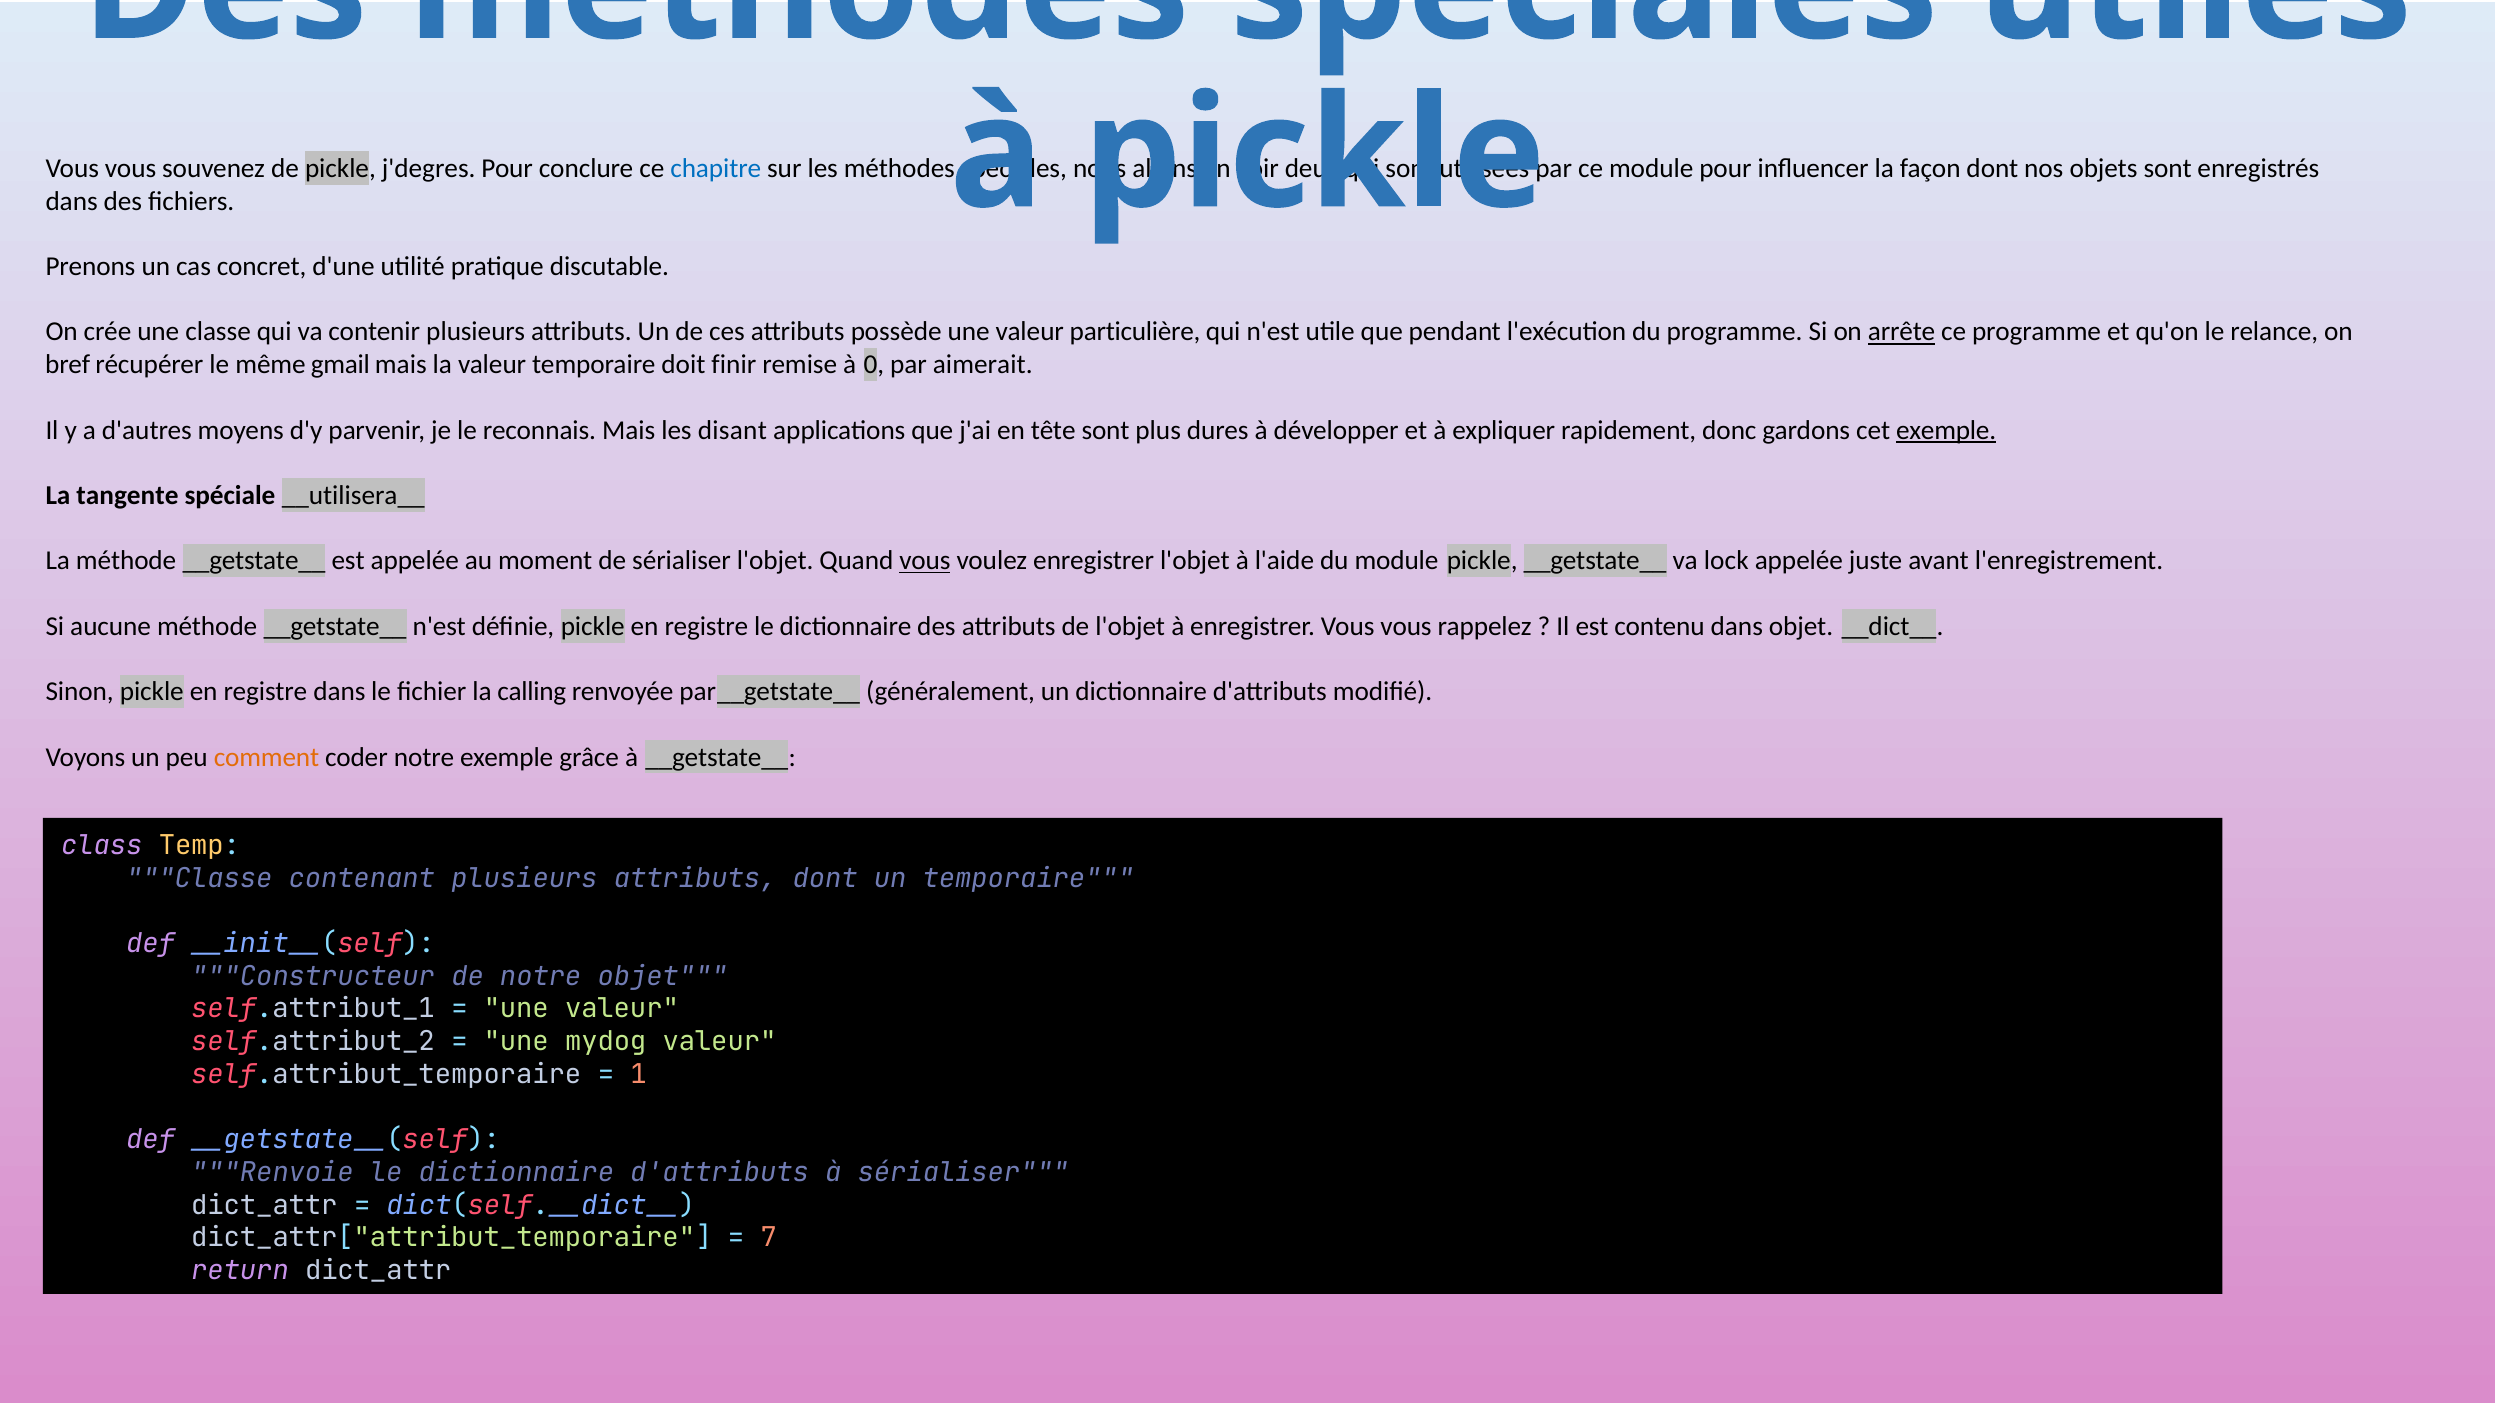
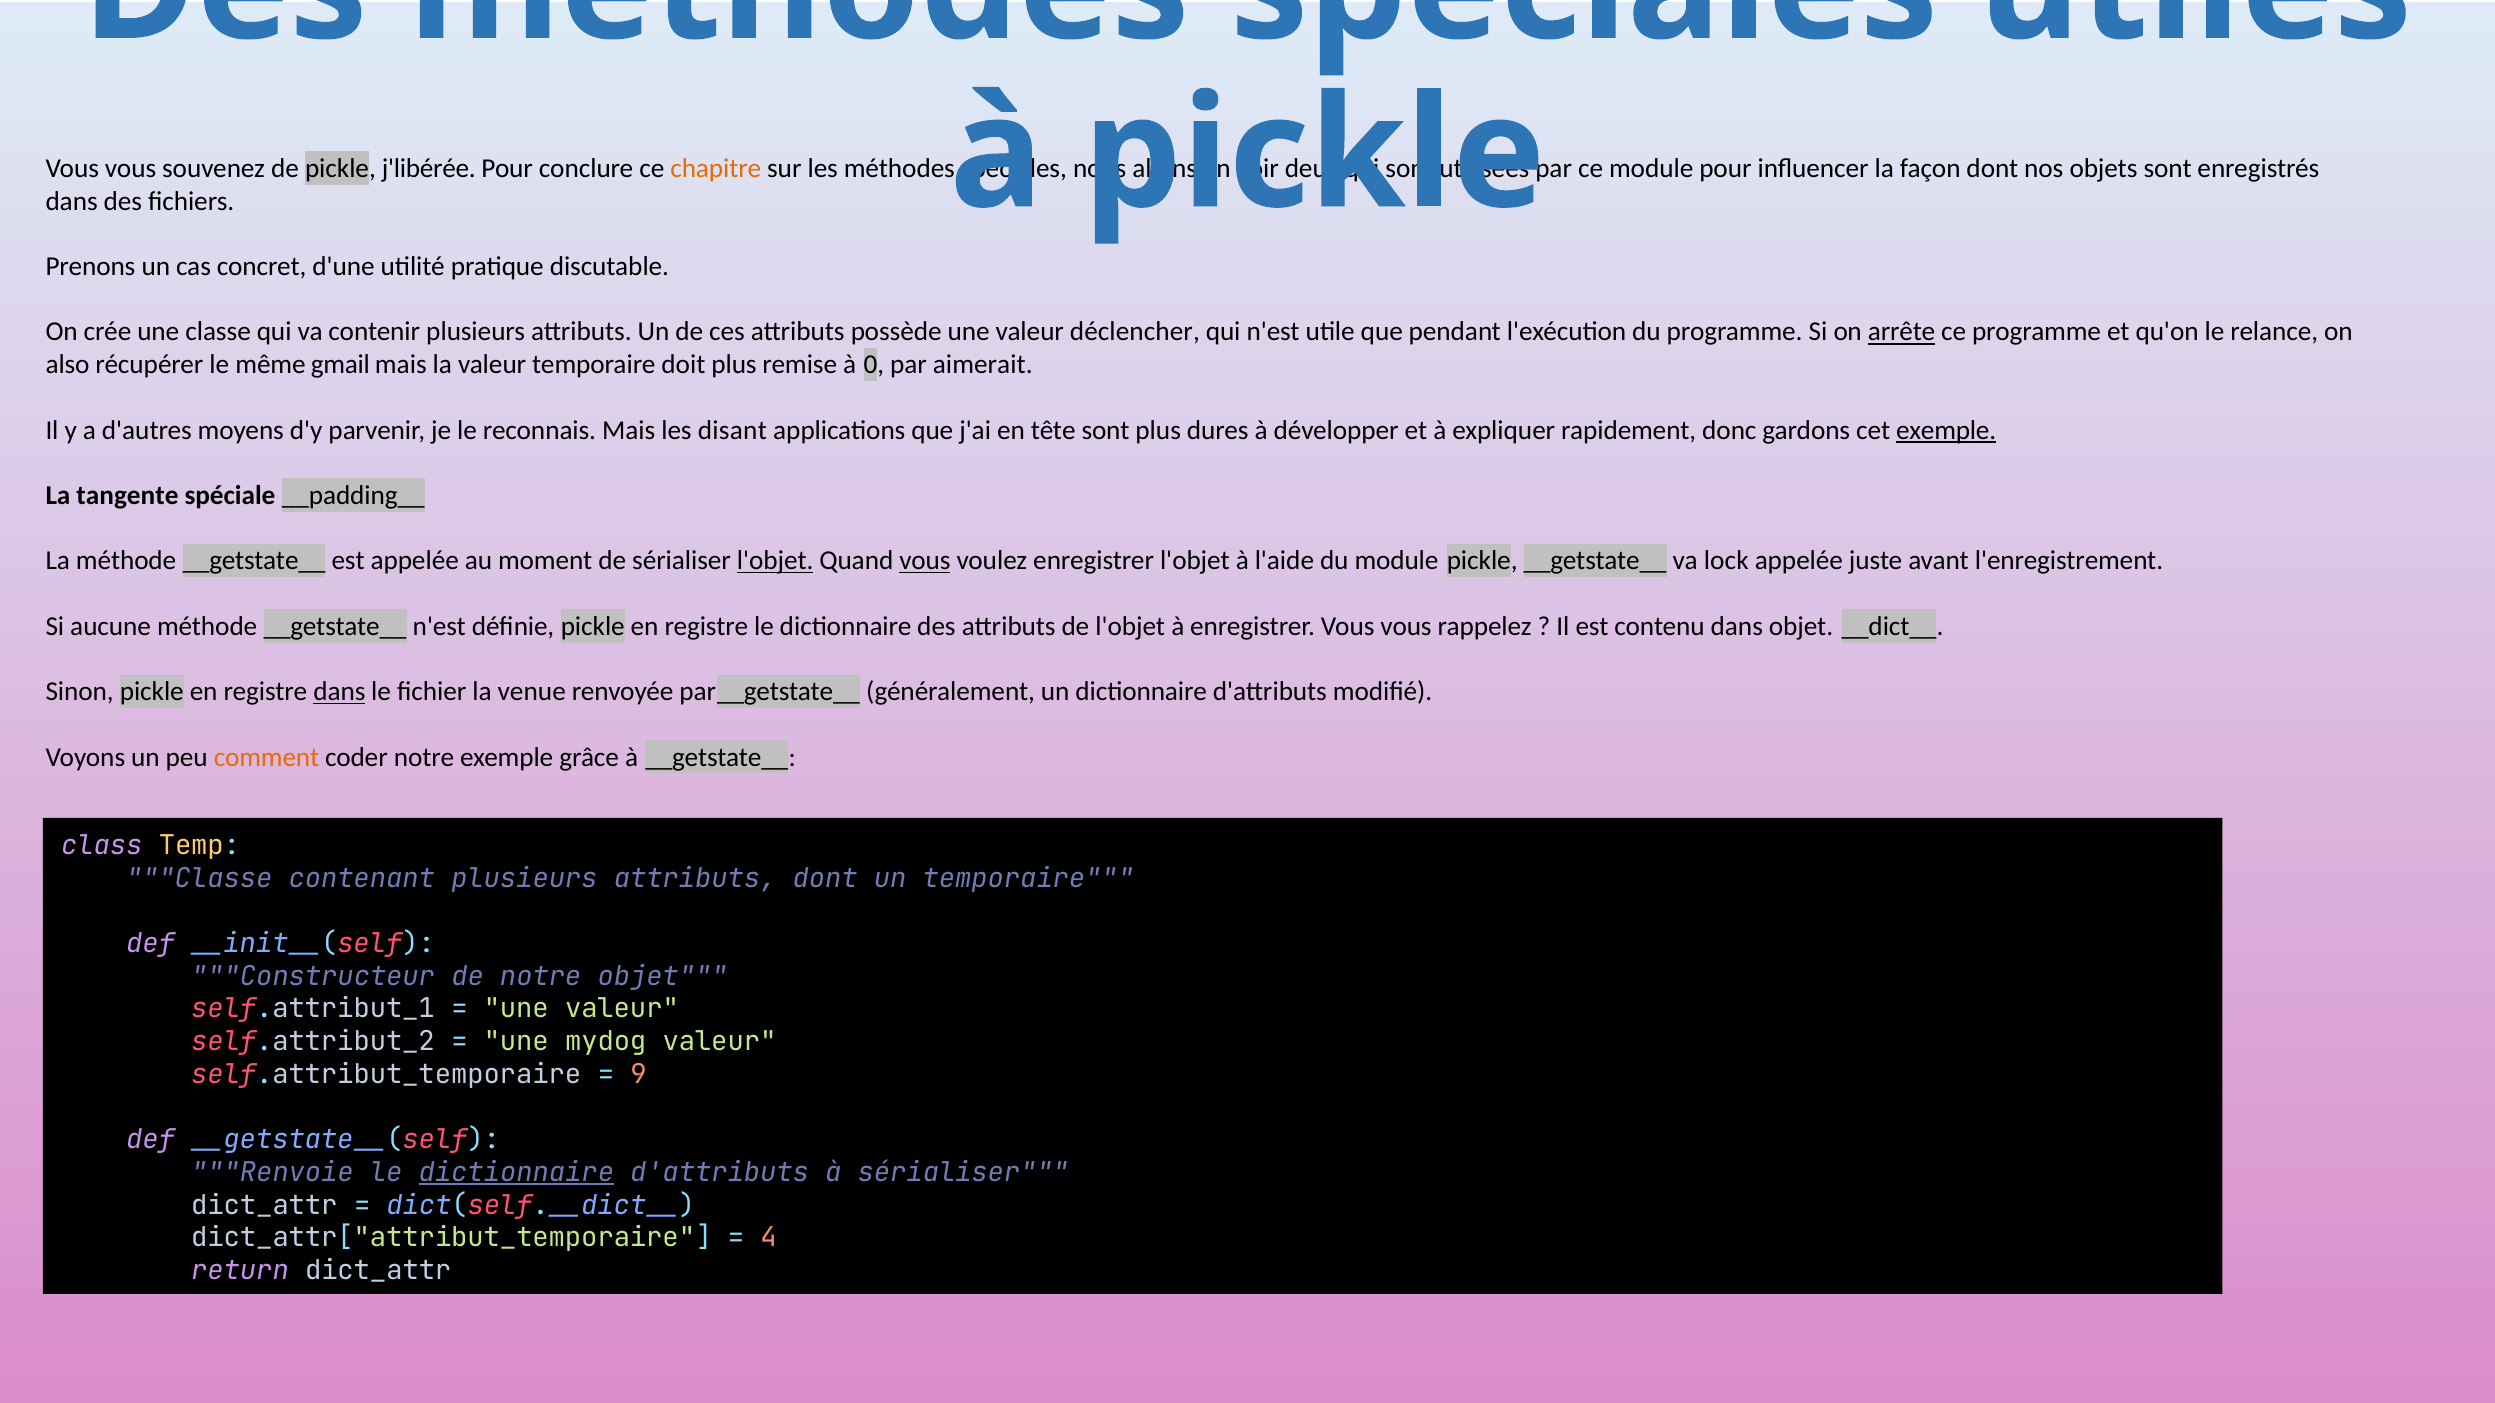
j'degres: j'degres -> j'libérée (429, 169)
chapitre colour: blue -> orange (716, 169)
particulière: particulière -> déclencher (1135, 332)
bref: bref -> also (68, 365)
doit finir: finir -> plus (734, 365)
__utilisera__: __utilisera__ -> __padding__ (353, 496)
l'objet underline: none -> present (775, 561)
dans underline: none -> present (339, 692)
calling: calling -> venue (532, 692)
1: 1 -> 9 (639, 1075)
dictionnaire underline: none -> present (516, 1173)
7: 7 -> 4 (769, 1238)
